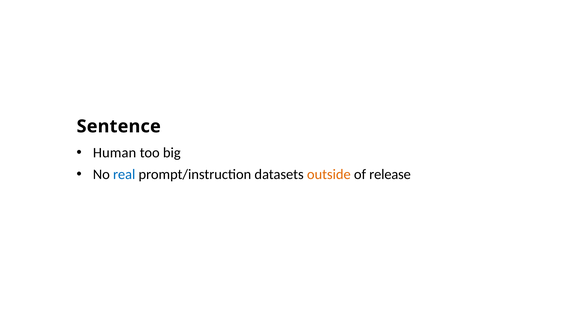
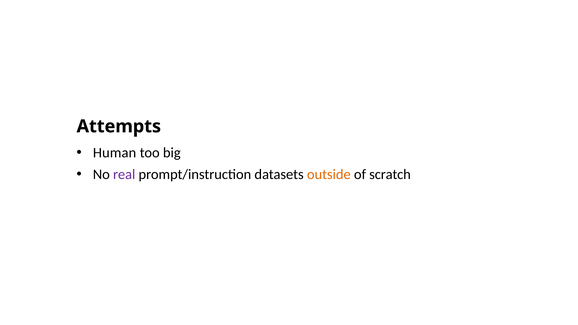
Sentence: Sentence -> Attempts (119, 126)
real colour: blue -> purple (124, 174)
release: release -> scratch (390, 174)
